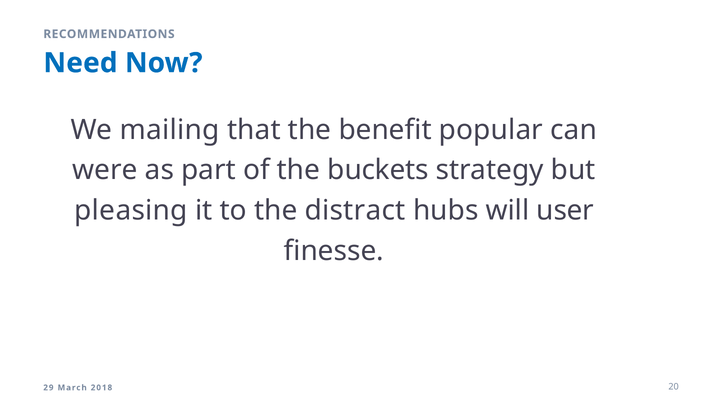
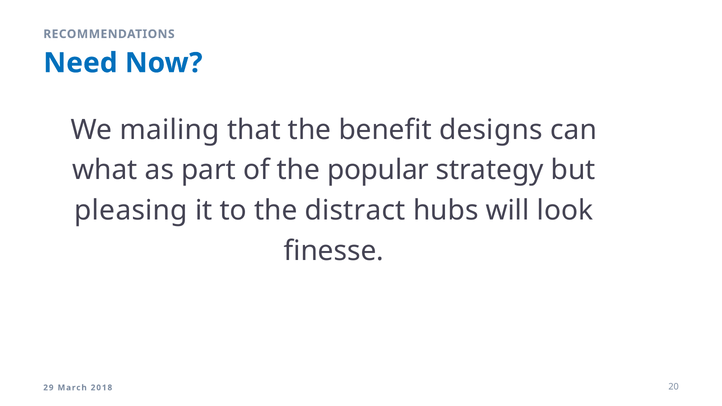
popular: popular -> designs (491, 130)
were: were -> what (105, 170)
buckets: buckets -> popular (378, 170)
user: user -> look (565, 211)
